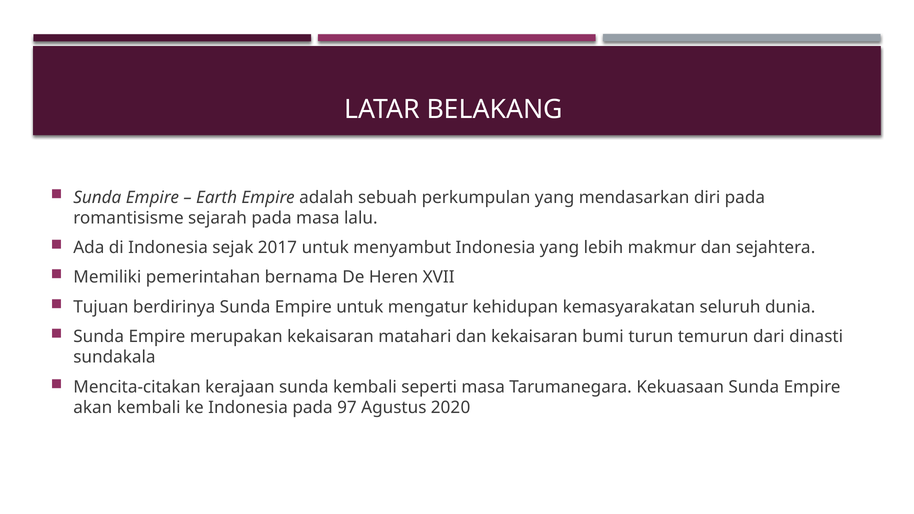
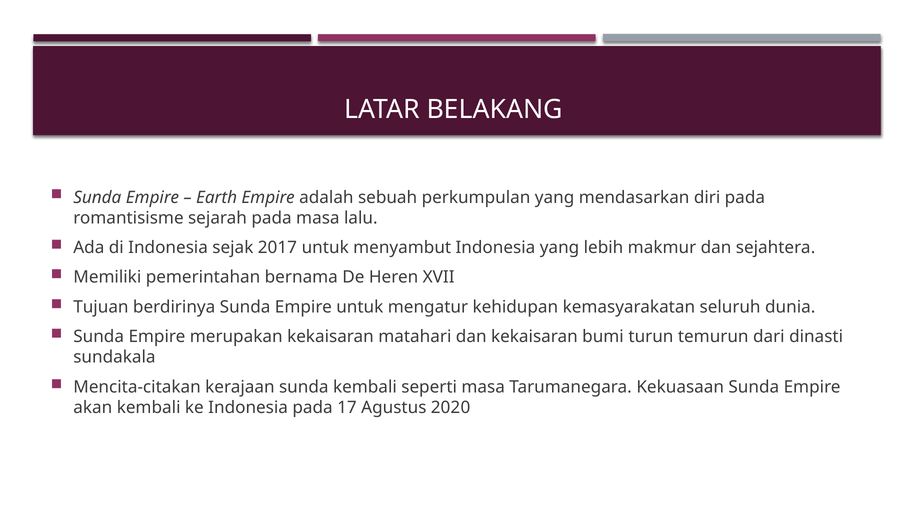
97: 97 -> 17 (347, 408)
